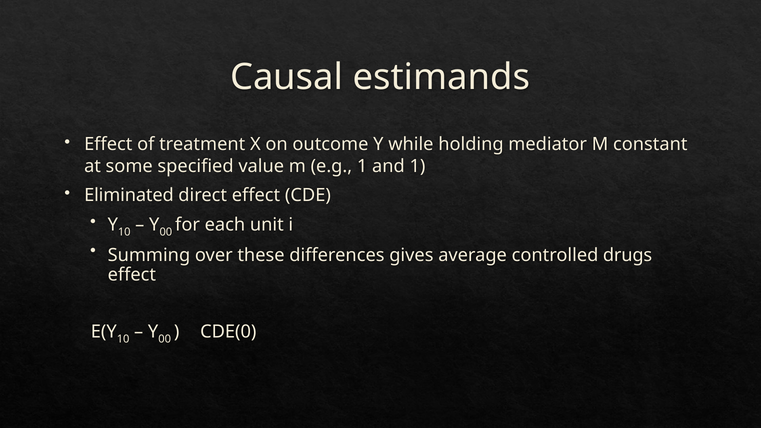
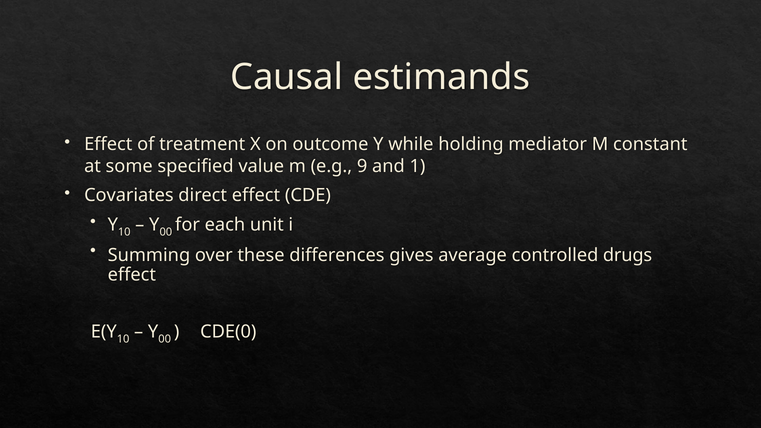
e.g 1: 1 -> 9 (362, 166)
Eliminated: Eliminated -> Covariates (129, 195)
